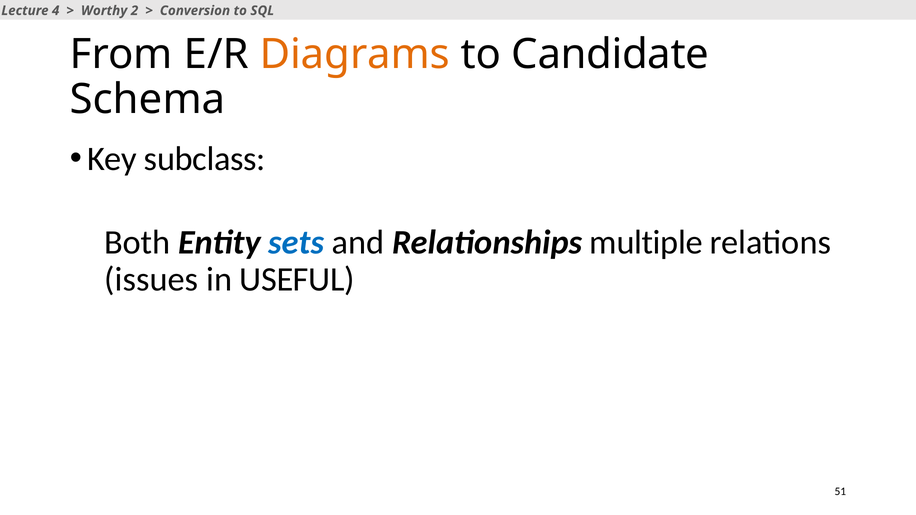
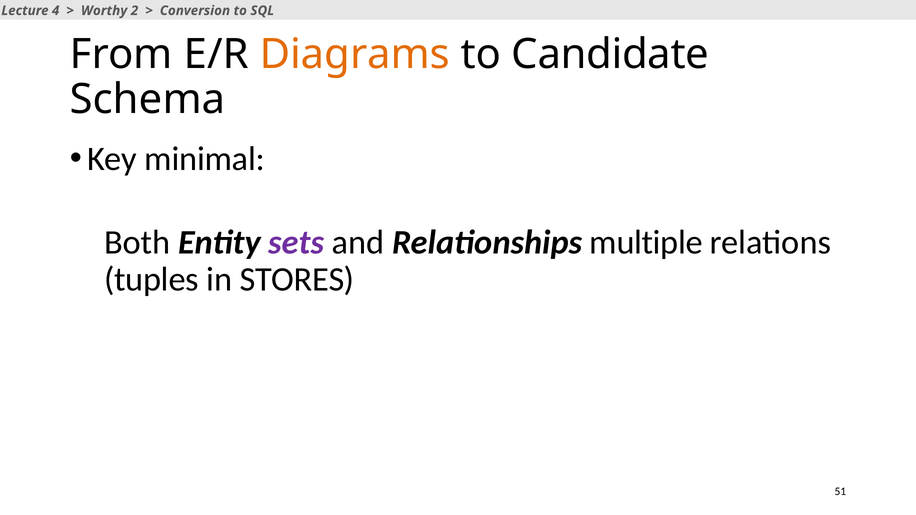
subclass: subclass -> minimal (205, 159)
sets colour: blue -> purple (296, 243)
issues: issues -> tuples (151, 280)
USEFUL: USEFUL -> STORES (297, 280)
